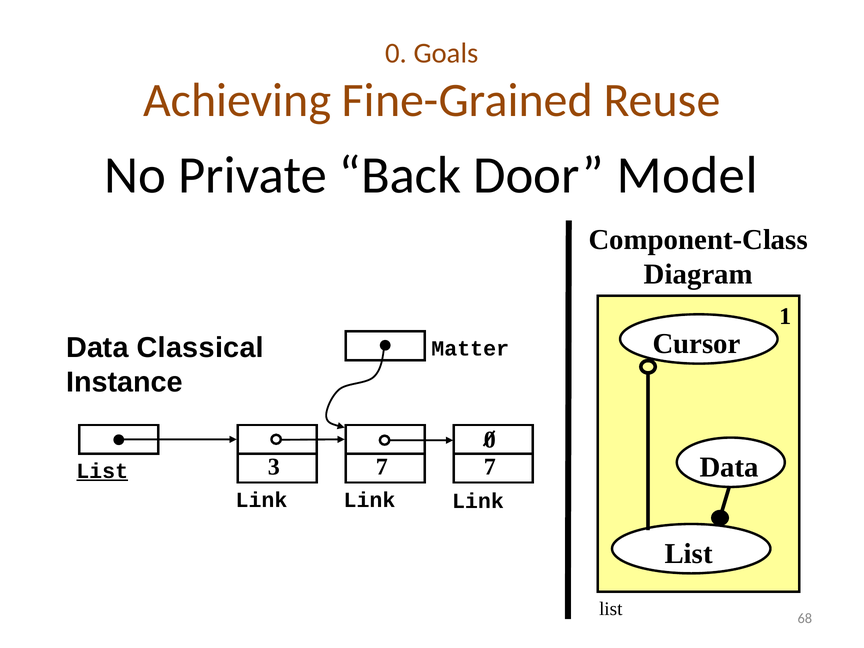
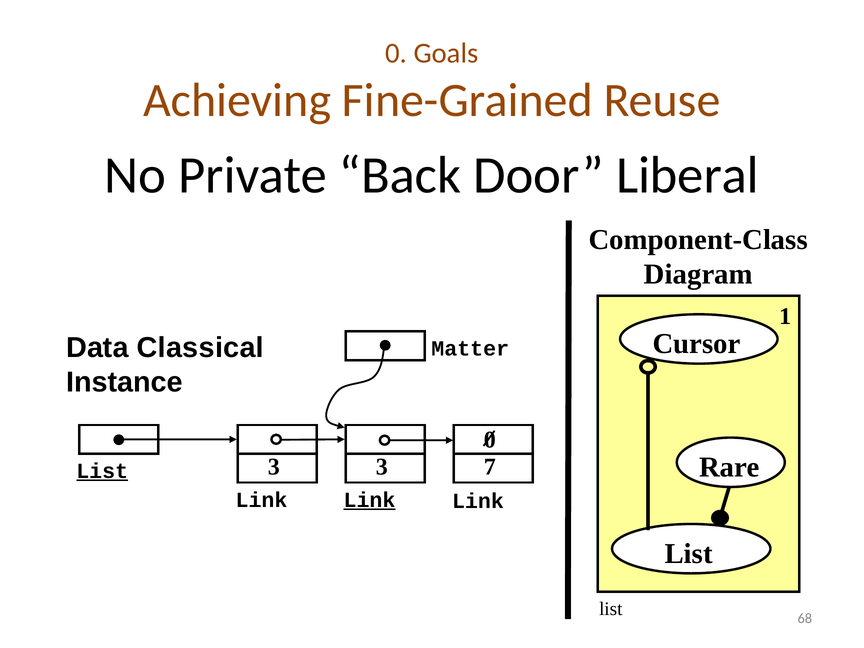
Model: Model -> Liberal (687, 176)
Data: Data -> Rare (729, 467)
3 7: 7 -> 3 (382, 467)
Link underline: none -> present (369, 500)
